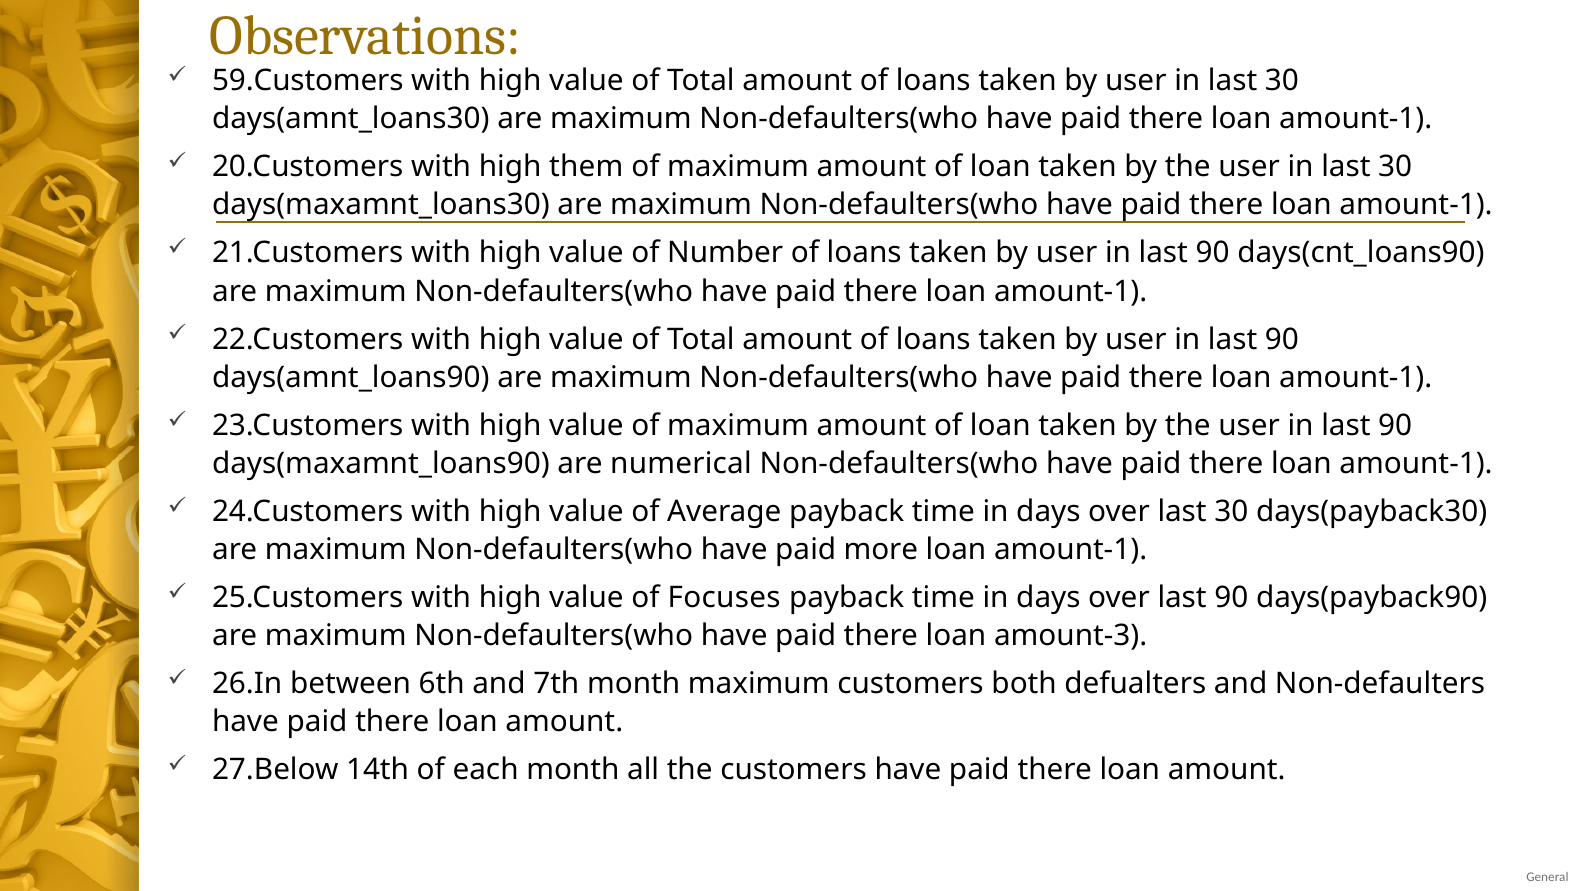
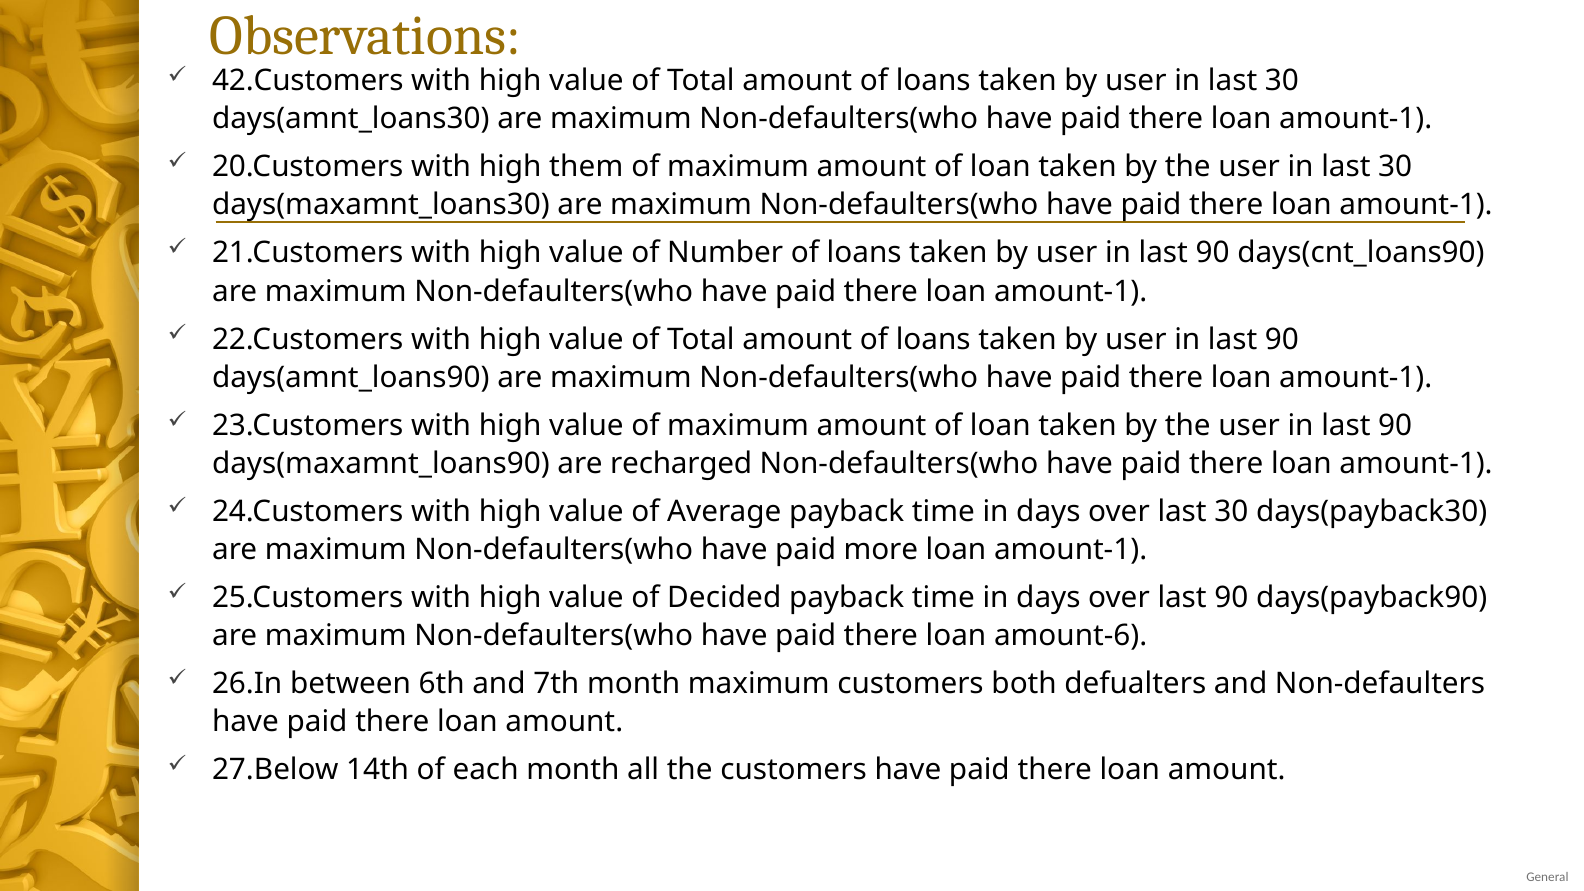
59.Customers: 59.Customers -> 42.Customers (308, 81)
numerical: numerical -> recharged (681, 464)
Focuses: Focuses -> Decided (724, 598)
amount-3: amount-3 -> amount-6 (1071, 636)
